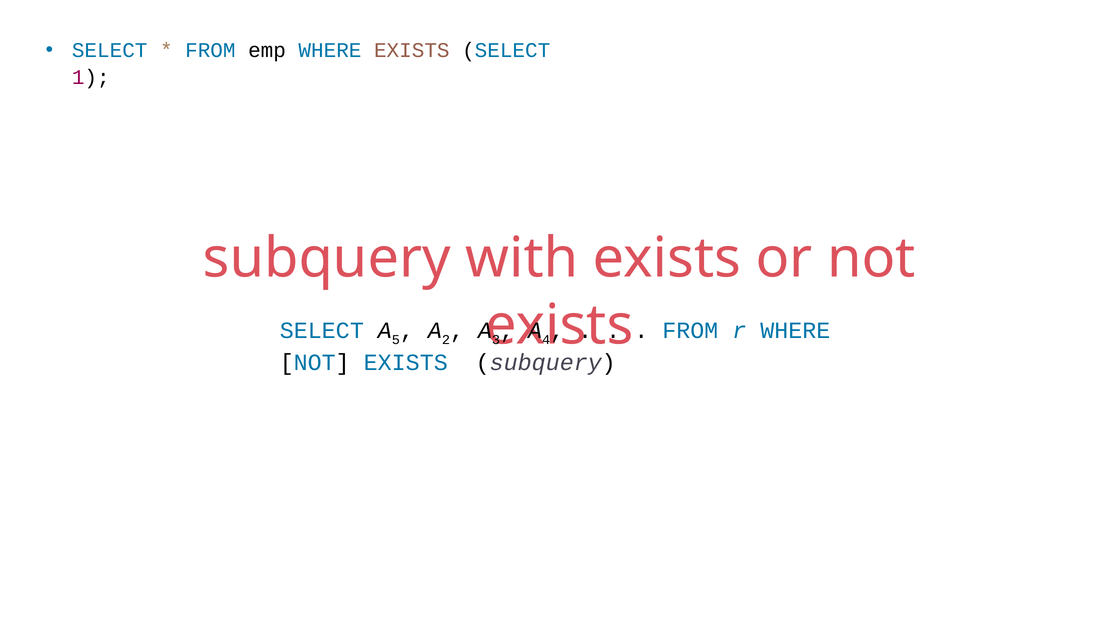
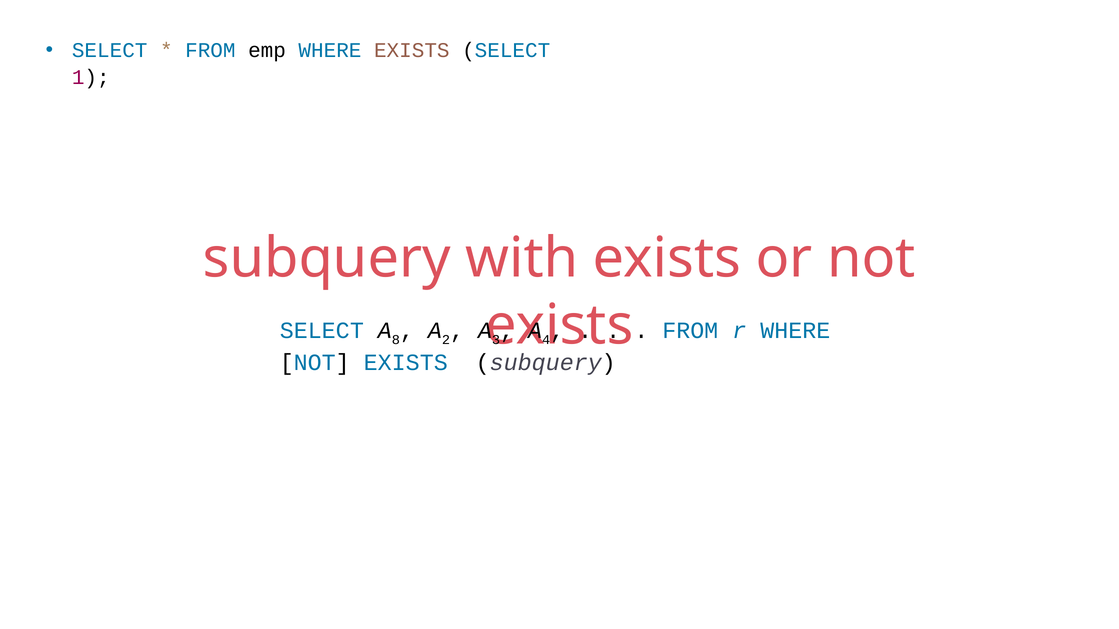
5: 5 -> 8 (396, 340)
